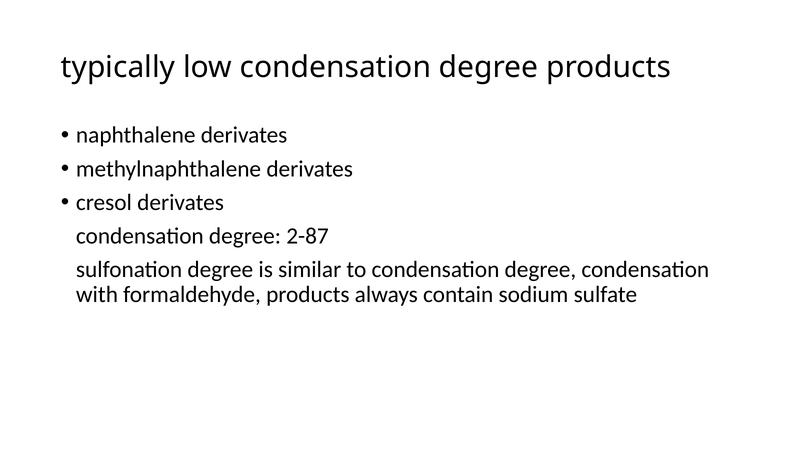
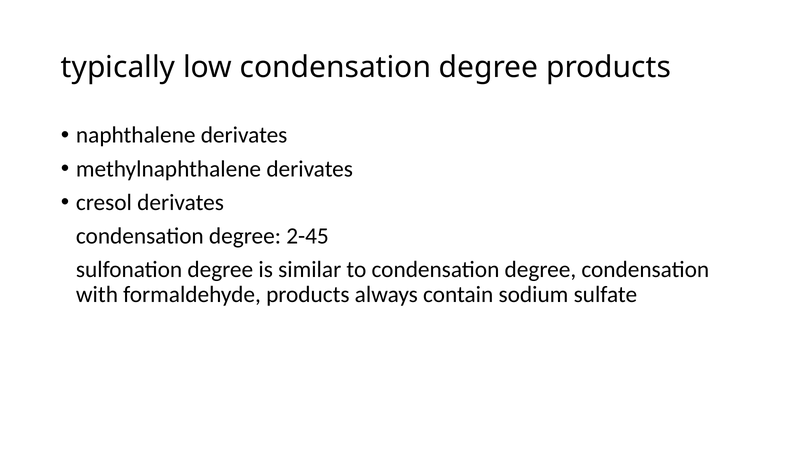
2-87: 2-87 -> 2-45 (308, 236)
